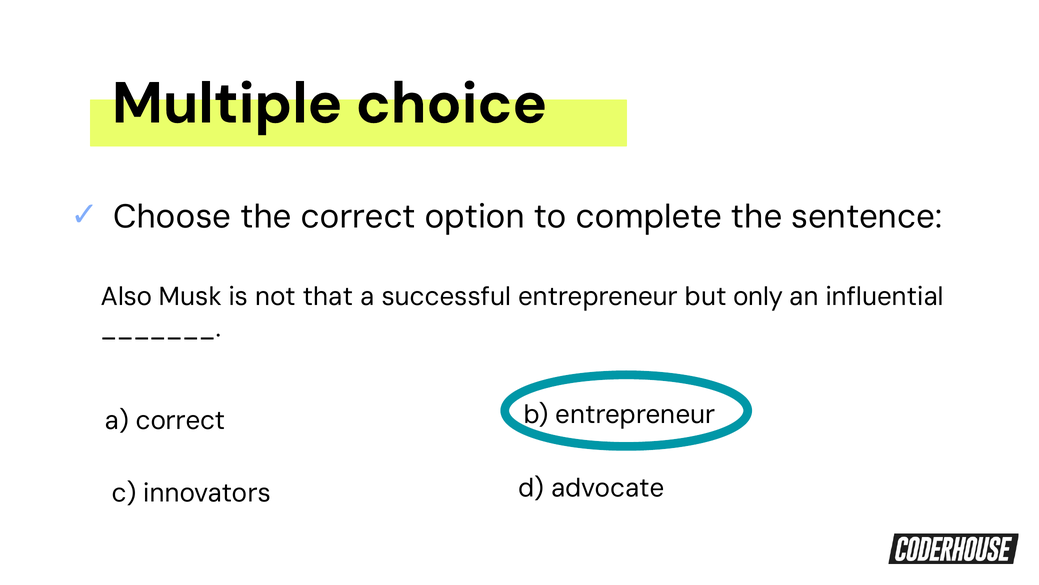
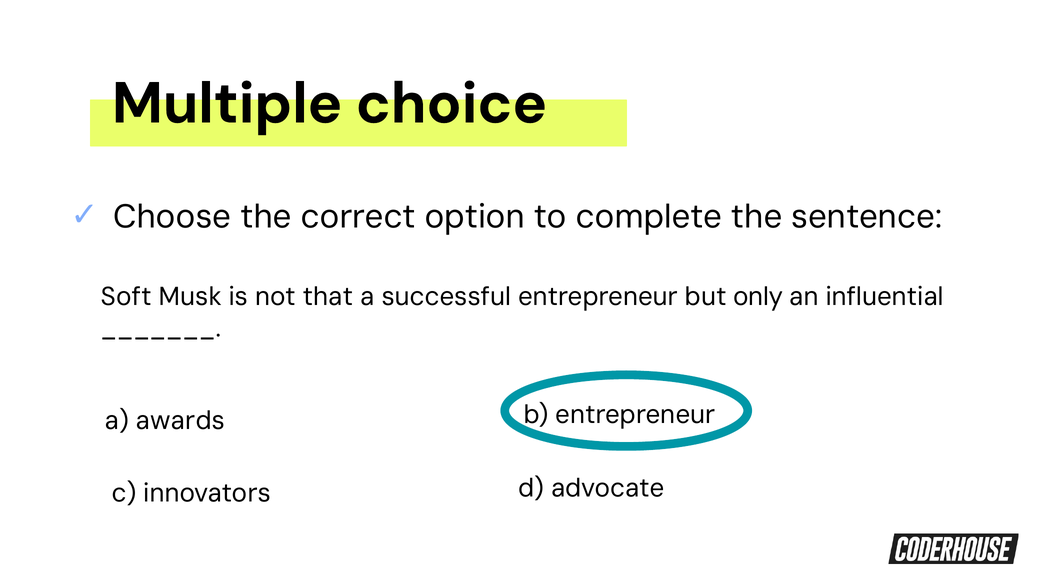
Also: Also -> Soft (126, 297)
a correct: correct -> awards (180, 420)
